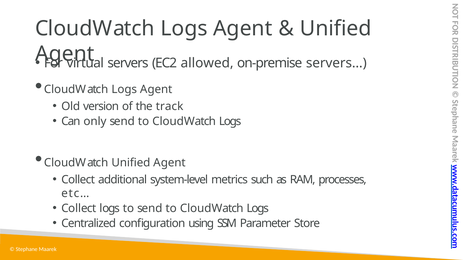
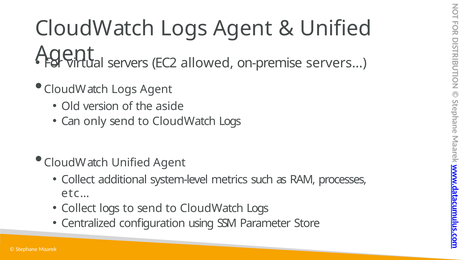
track: track -> aside (170, 107)
